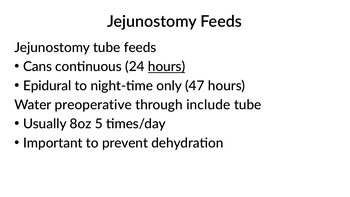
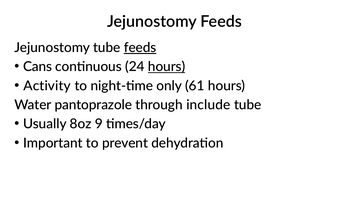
feeds underline: none -> present (140, 48)
Epidural: Epidural -> Activity (47, 86)
47: 47 -> 61 (195, 86)
preoperative: preoperative -> pantoprazole (93, 105)
5: 5 -> 9 (99, 124)
